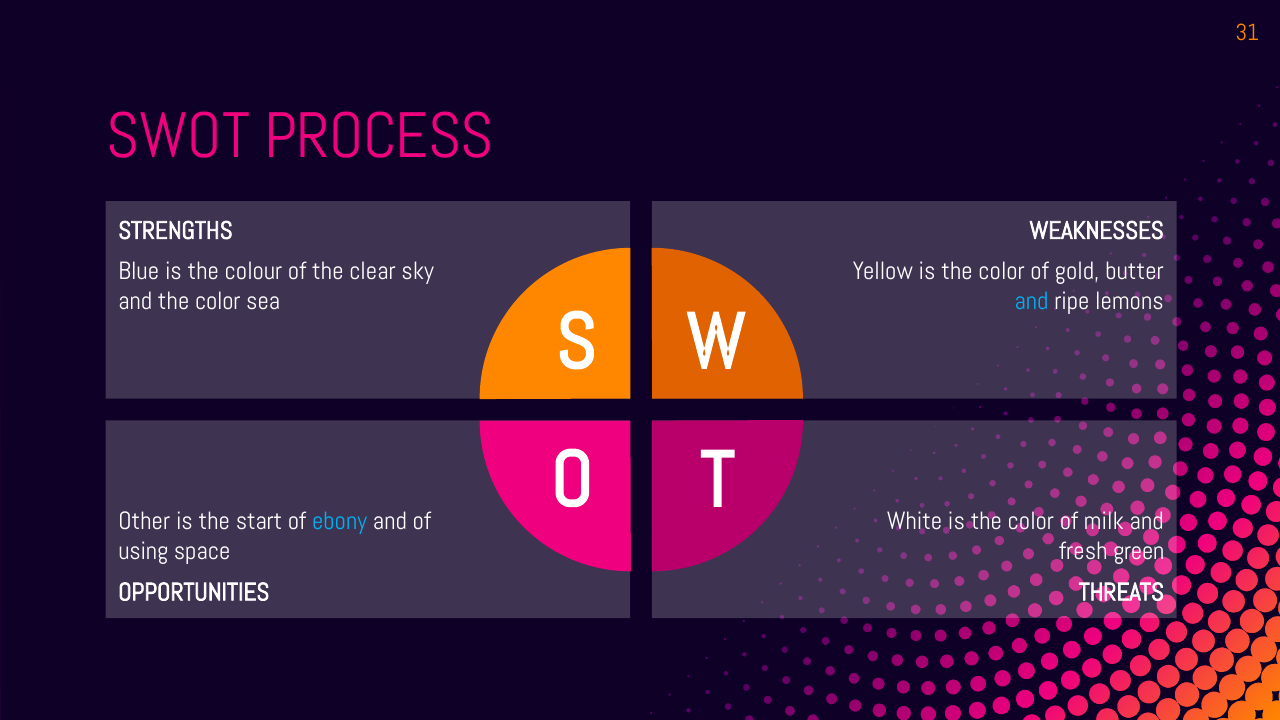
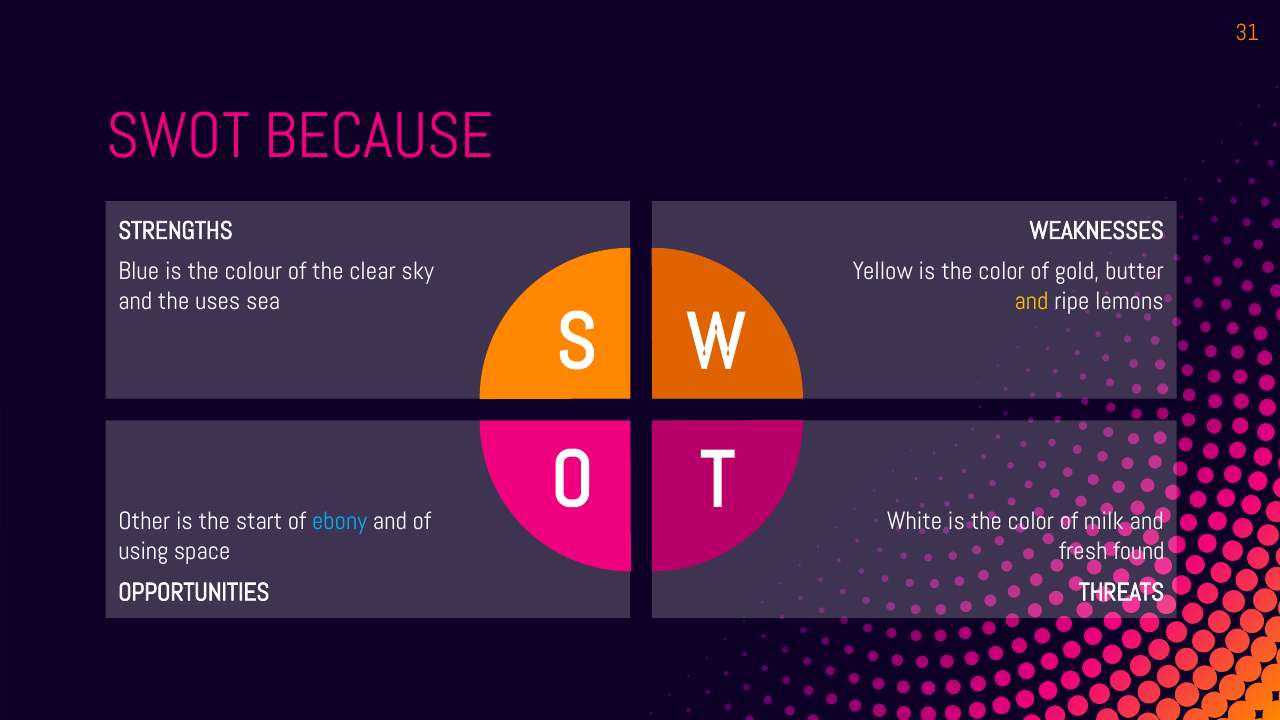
PROCESS: PROCESS -> BECAUSE (379, 136)
and the color: color -> uses (218, 301)
and colour: light blue -> yellow (1032, 301)
green: green -> found (1139, 552)
